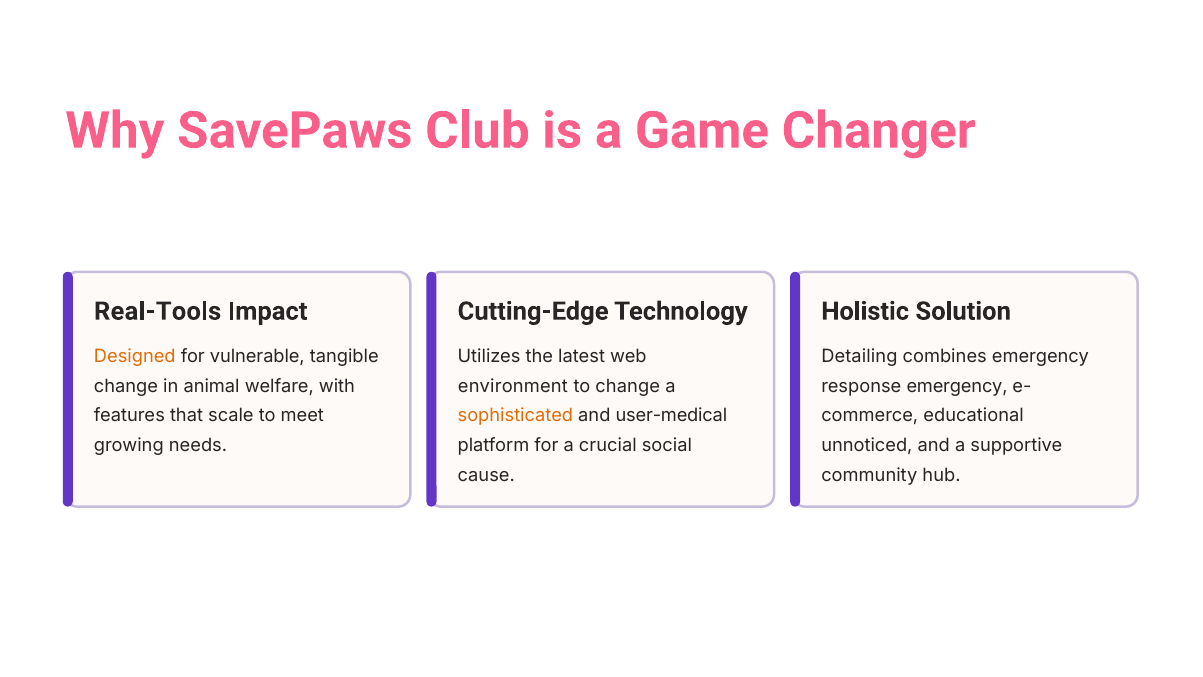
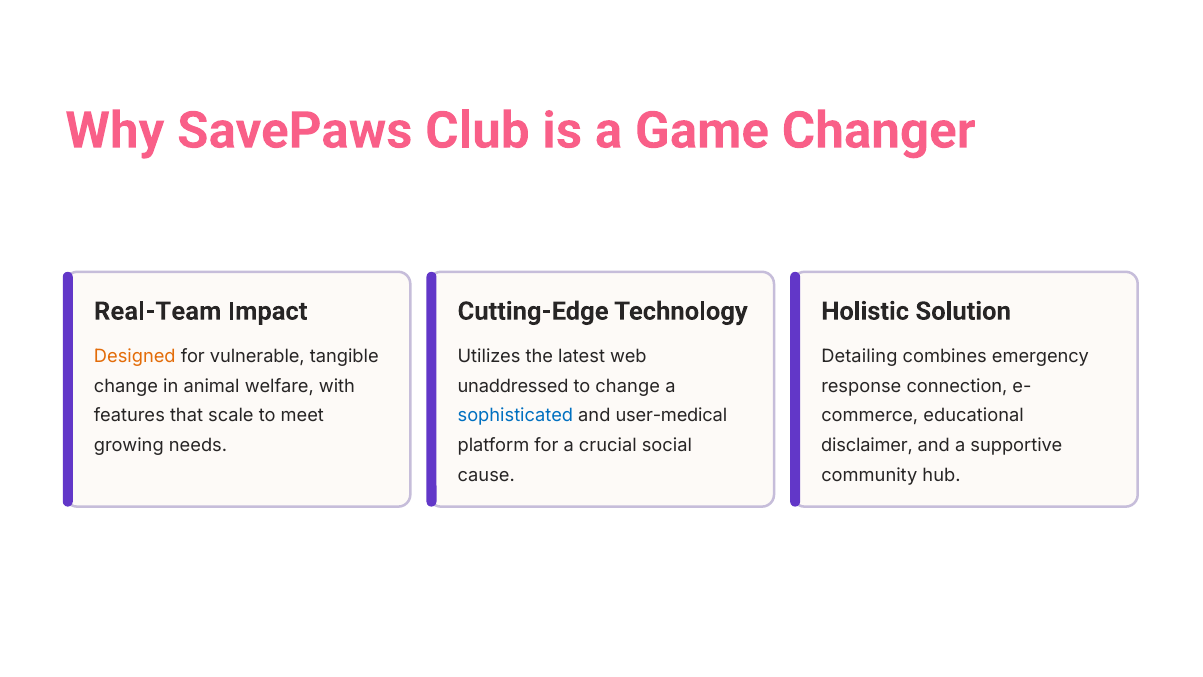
Real-Tools: Real-Tools -> Real-Team (158, 311)
environment: environment -> unaddressed (513, 386)
response emergency: emergency -> connection (957, 386)
sophisticated colour: orange -> blue (515, 416)
unnoticed: unnoticed -> disclaimer (867, 445)
